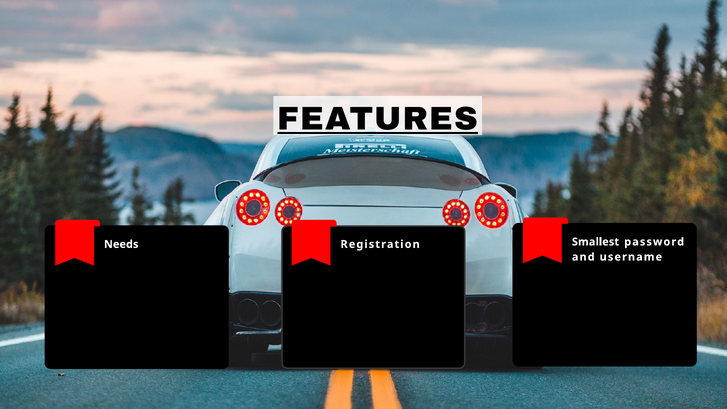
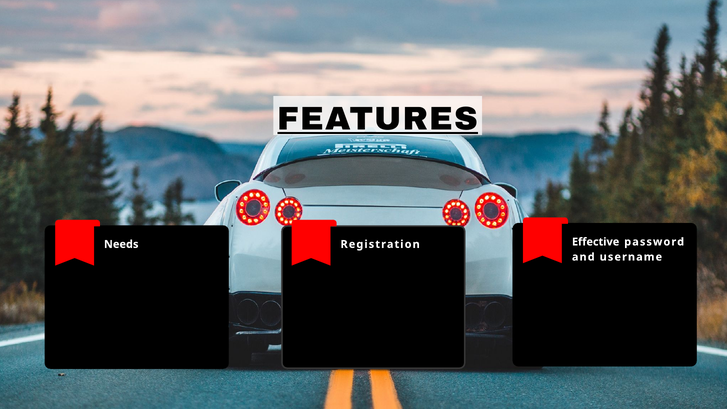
Smallest: Smallest -> Effective (596, 242)
